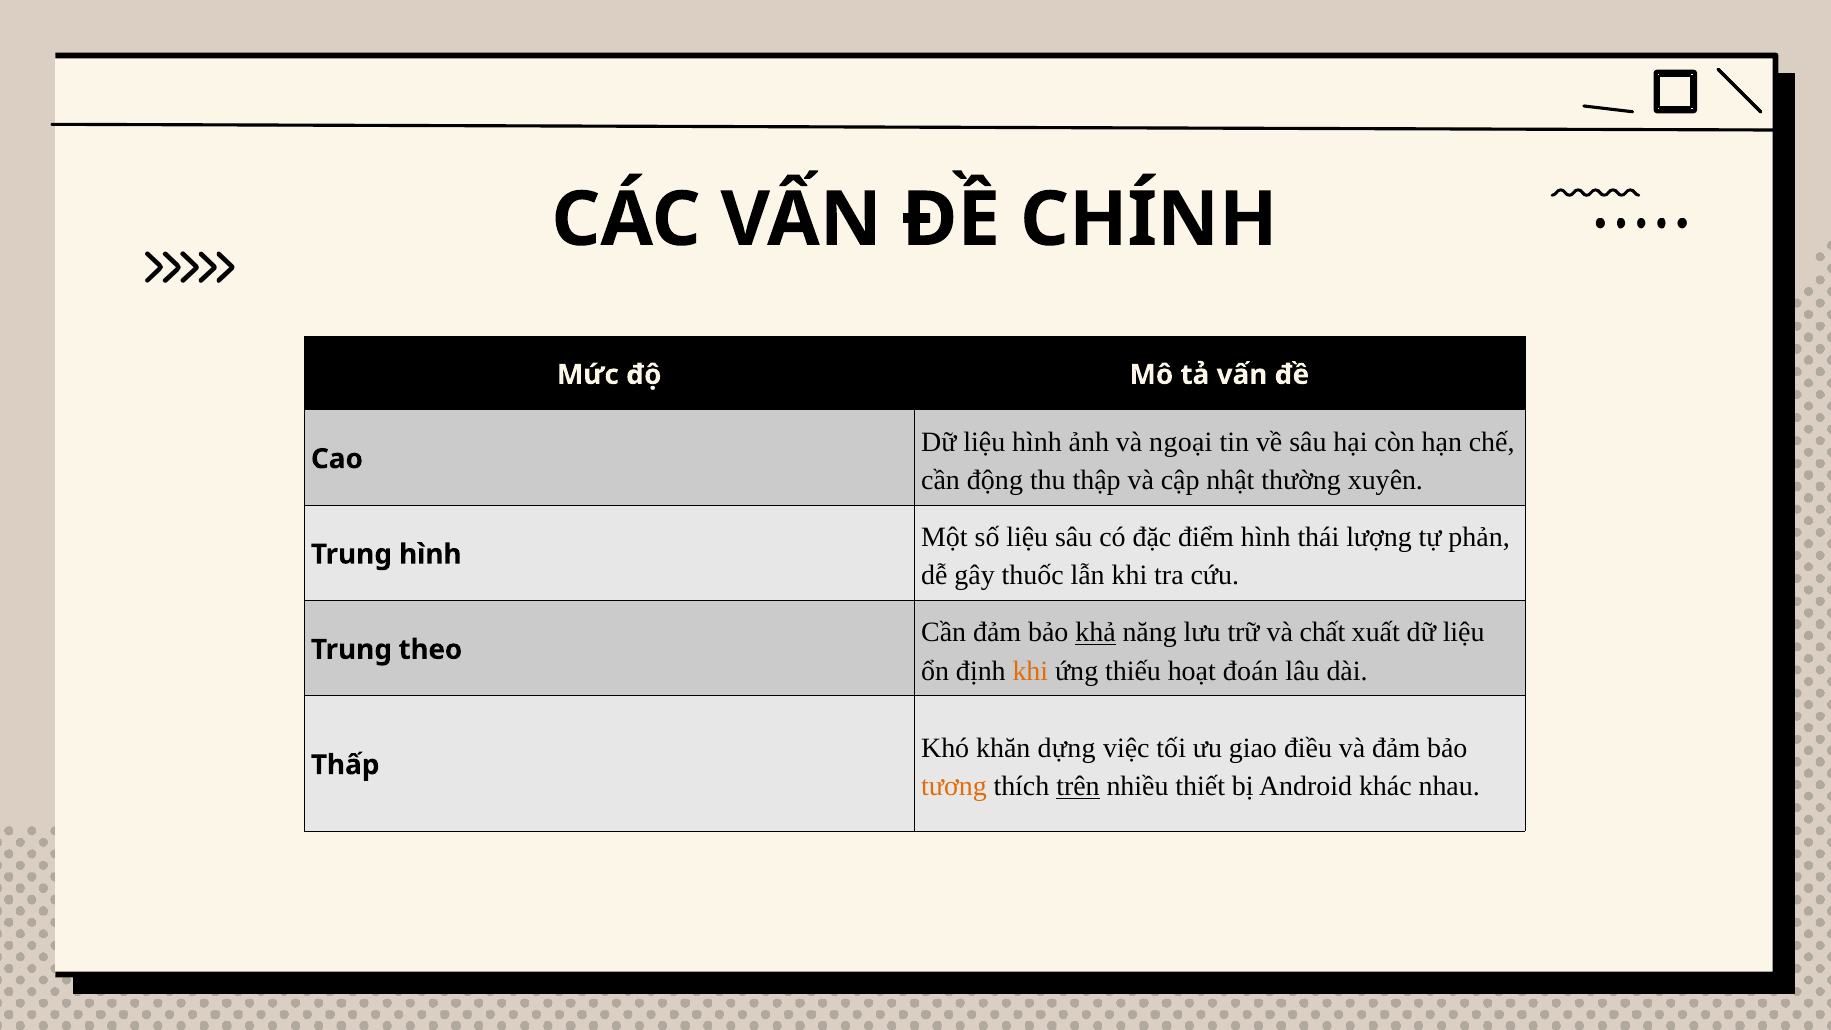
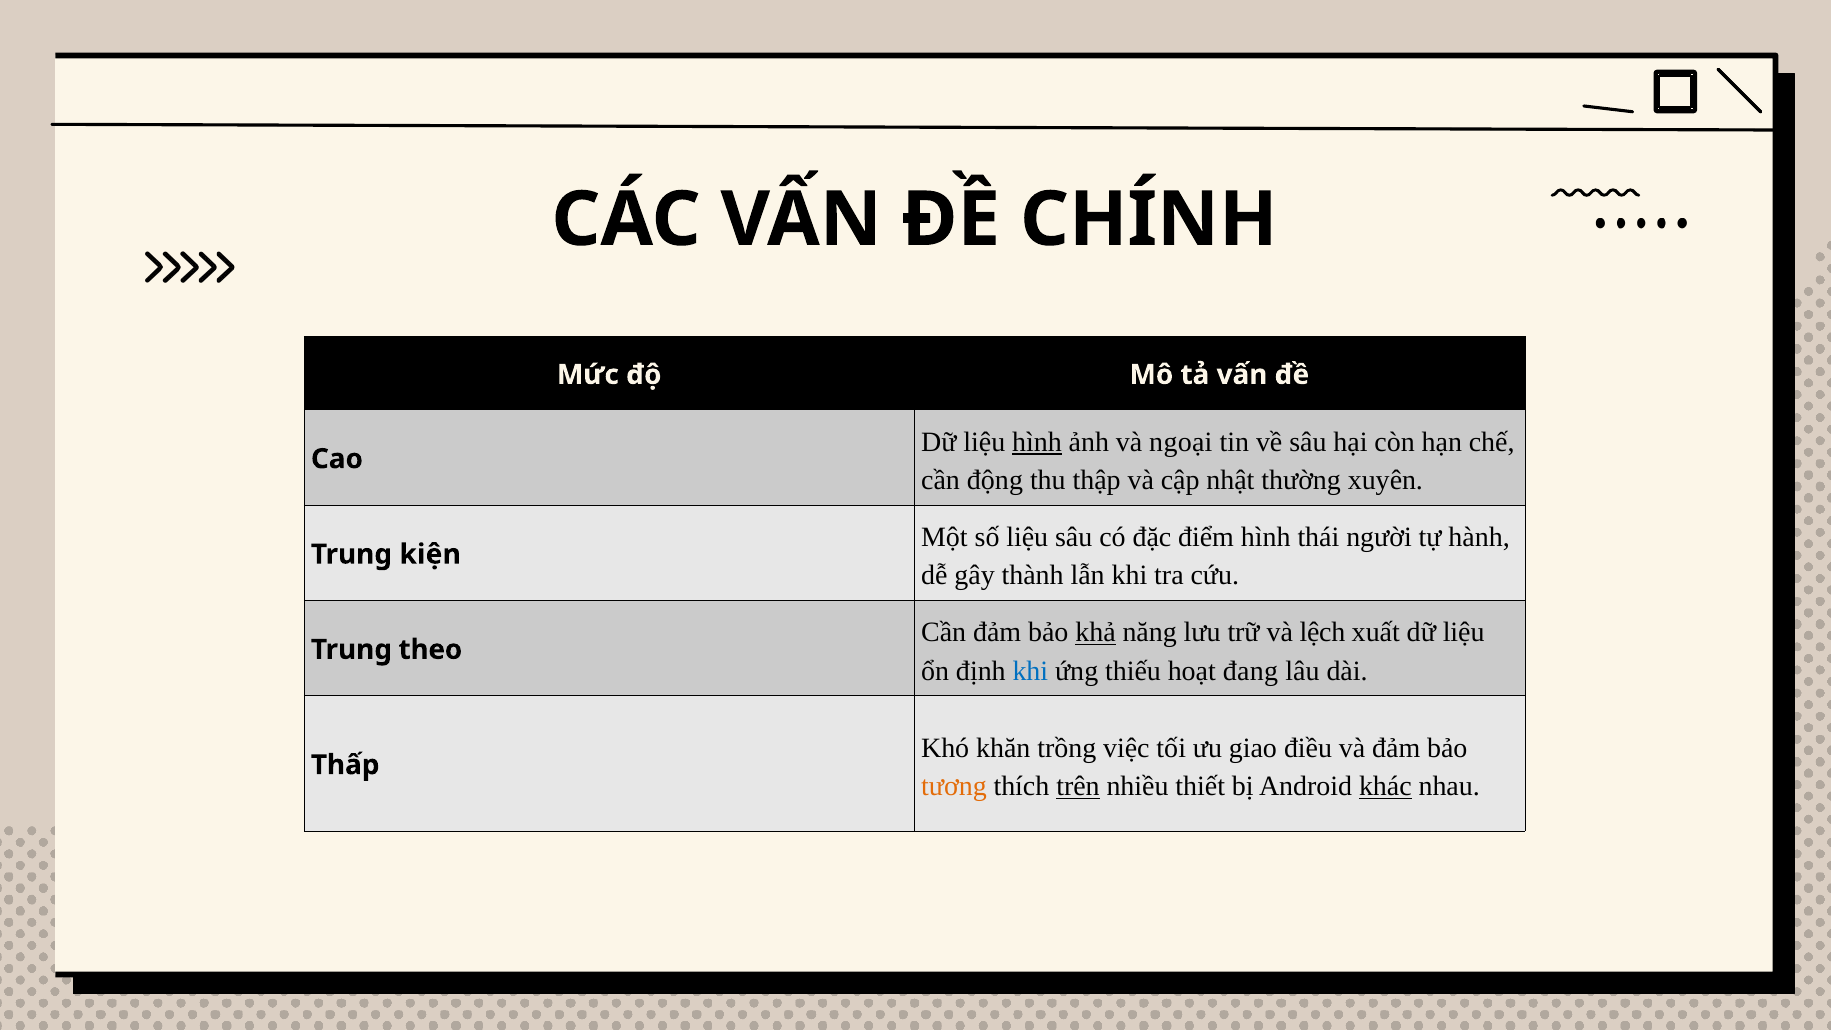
hình underline: none -> present (1037, 442)
lượng: lượng -> người (1379, 537)
phản: phản -> hành (1479, 537)
hình: hình -> kiện (430, 554)
thuốc: thuốc -> thành (1033, 576)
chất: chất -> lệch (1322, 632)
khi colour: orange -> blue (1030, 671)
đoán: đoán -> đang (1251, 671)
dựng: dựng -> trồng (1067, 748)
khác underline: none -> present (1385, 786)
